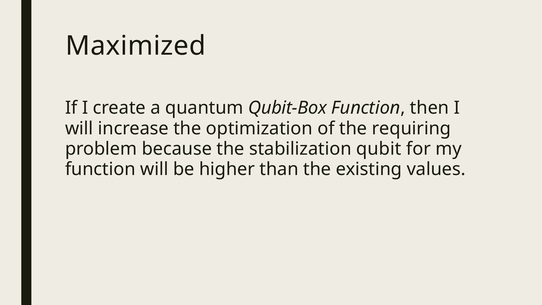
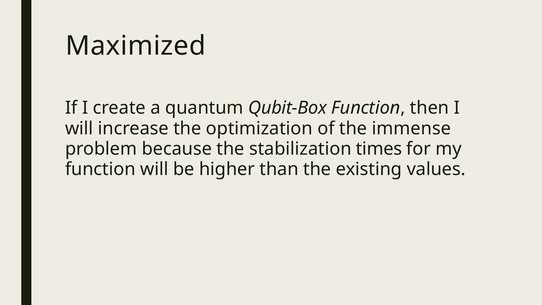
requiring: requiring -> immense (411, 128)
qubit: qubit -> times (379, 149)
